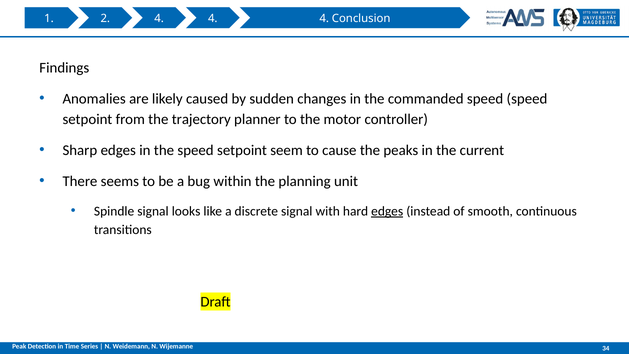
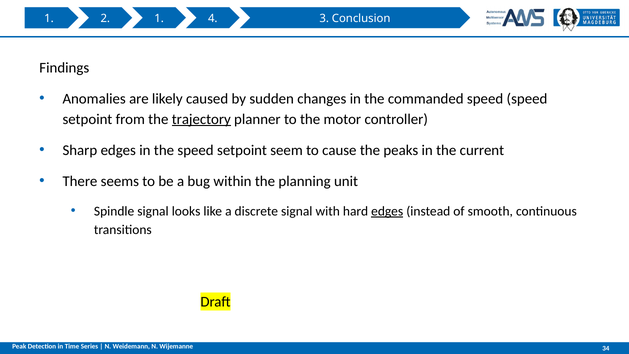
2 4: 4 -> 1 (159, 18)
4: 4 -> 3 (324, 18)
trajectory underline: none -> present (201, 119)
